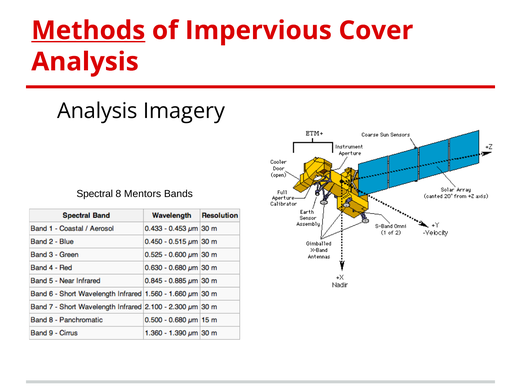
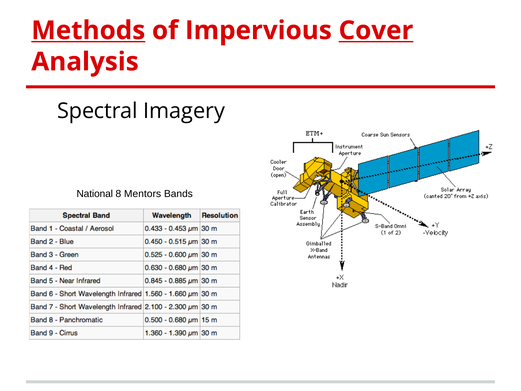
Cover underline: none -> present (376, 30)
Analysis: Analysis -> Spectral (97, 111)
Spectral: Spectral -> National (95, 194)
